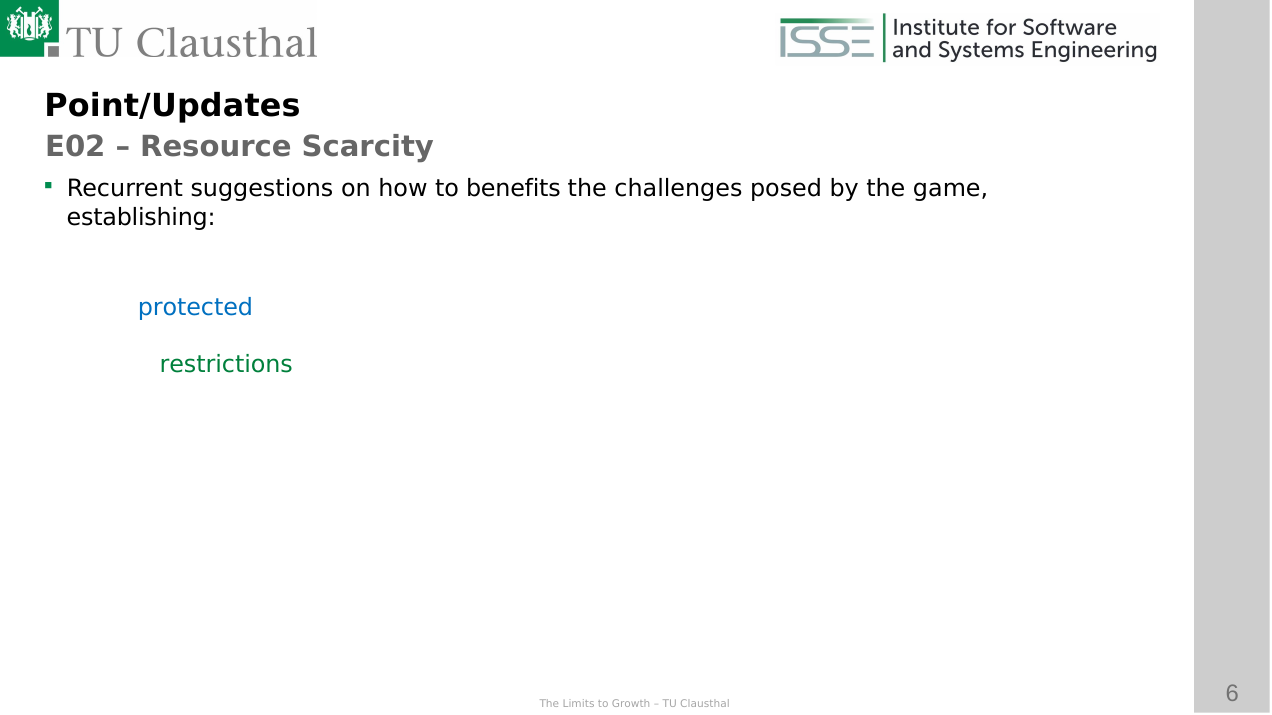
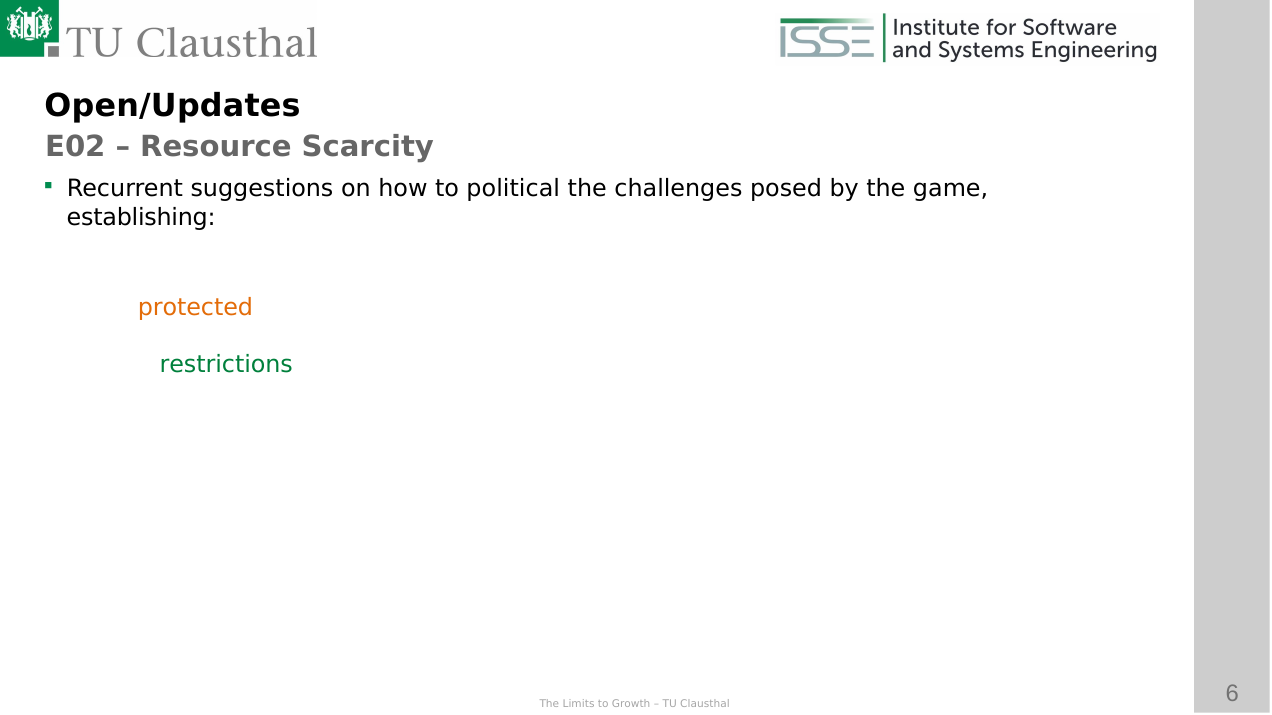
Point/Updates: Point/Updates -> Open/Updates (173, 106)
to benefits: benefits -> political (513, 189)
protected colour: blue -> orange (195, 308)
